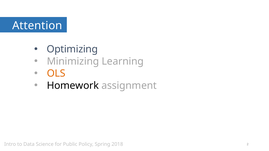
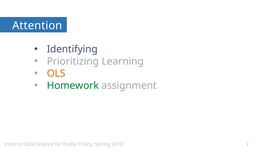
Optimizing: Optimizing -> Identifying (72, 49)
Minimizing: Minimizing -> Prioritizing (73, 61)
Homework colour: black -> green (73, 86)
